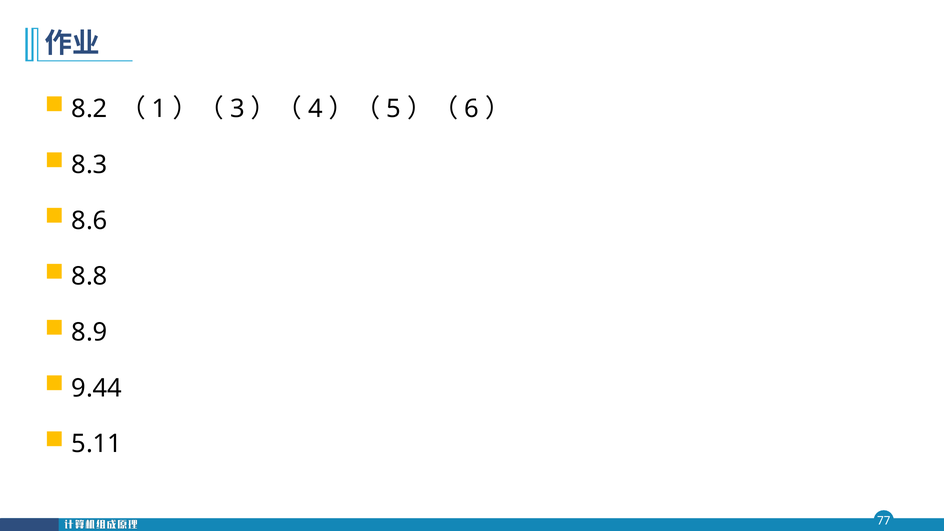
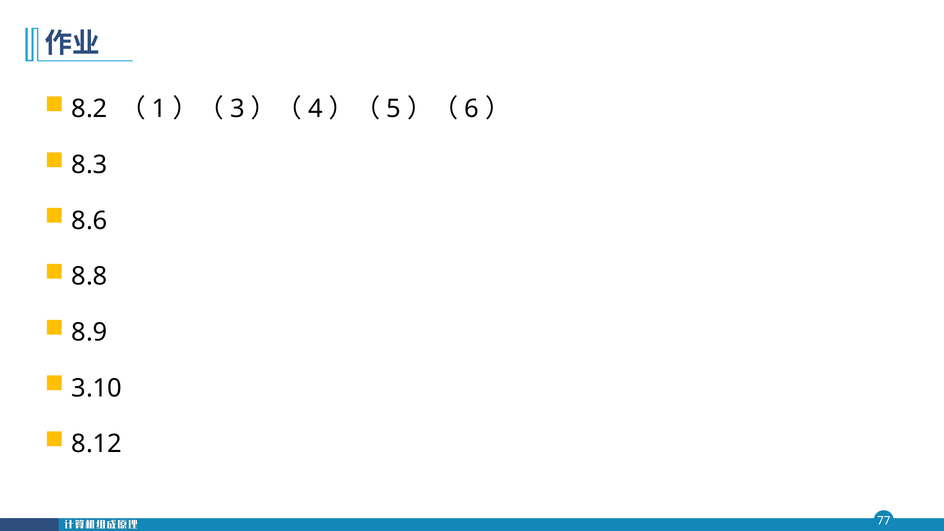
9.44: 9.44 -> 3.10 (97, 388)
5.11: 5.11 -> 8.12 (97, 444)
